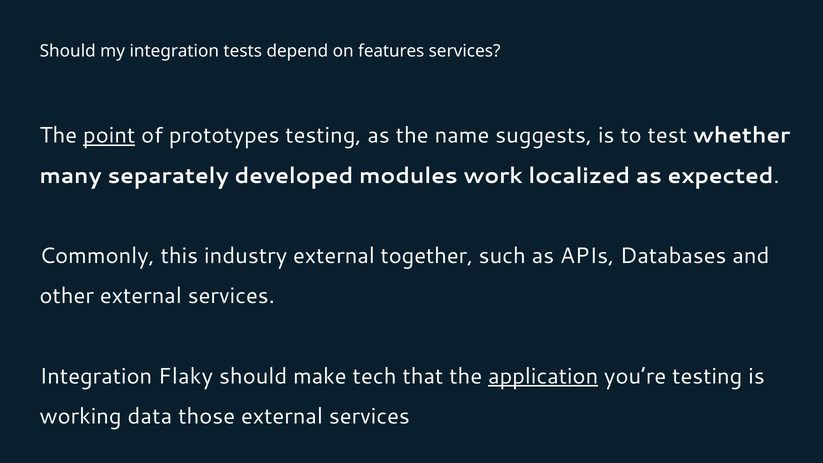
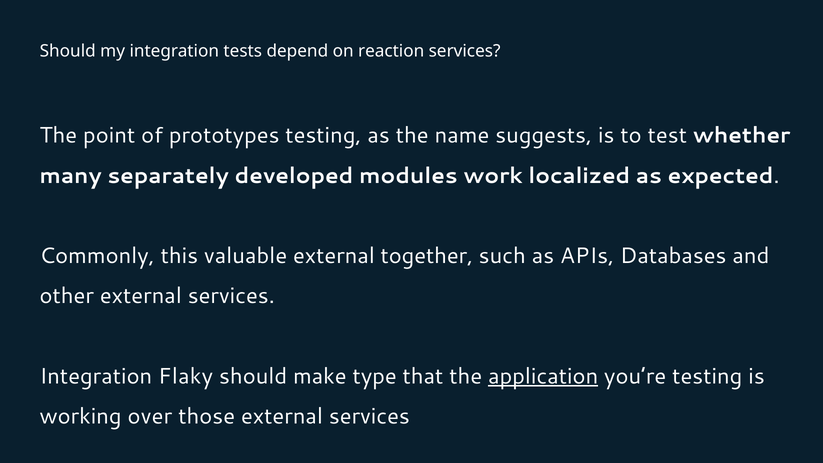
features: features -> reaction (391, 51)
point underline: present -> none (109, 136)
industry: industry -> valuable (246, 256)
tech: tech -> type (375, 376)
data: data -> over (150, 416)
